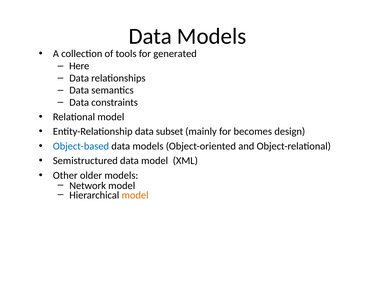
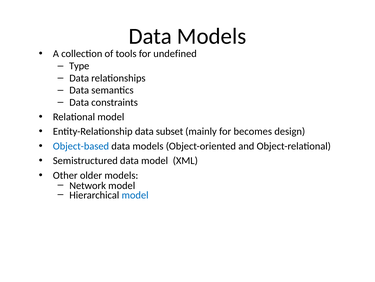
generated: generated -> undefined (175, 54)
Here: Here -> Type (79, 66)
model colour: orange -> blue (135, 195)
